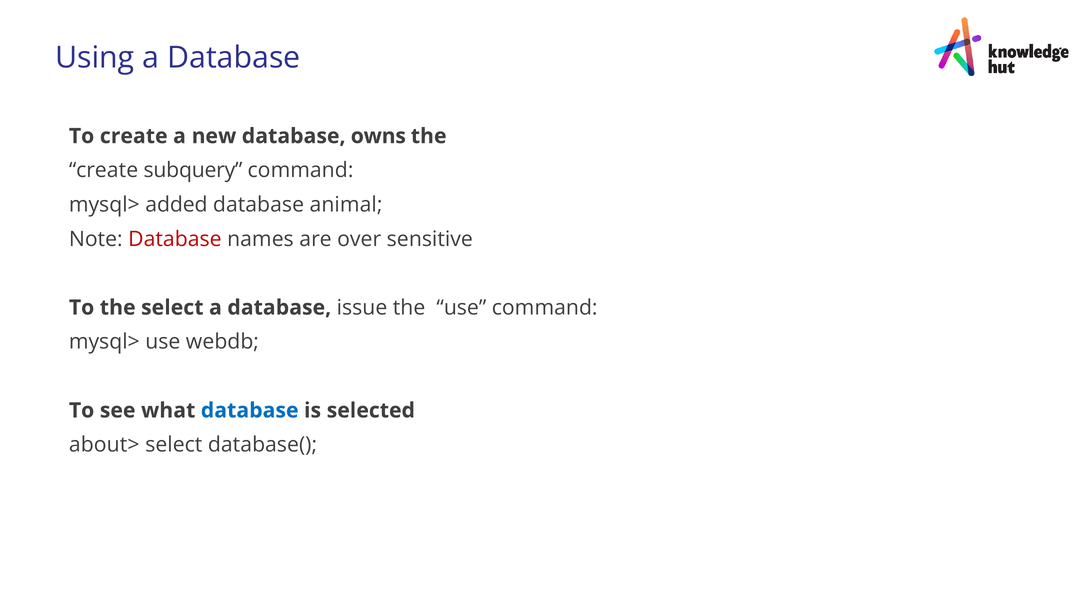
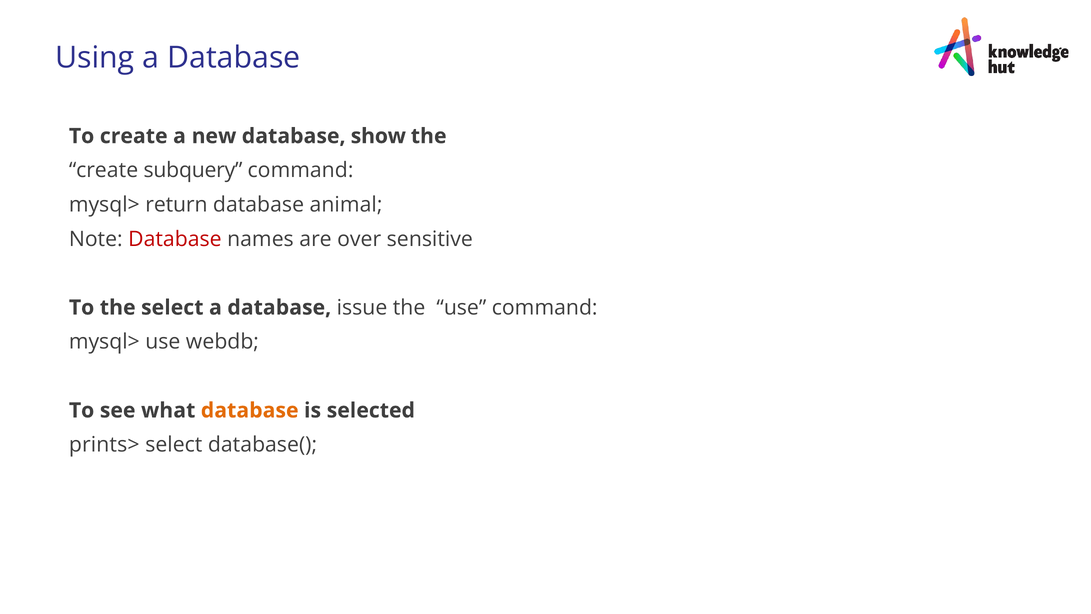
owns: owns -> show (378, 136)
added: added -> return (176, 205)
database colour: blue -> orange (250, 410)
about>: about> -> prints> (104, 445)
